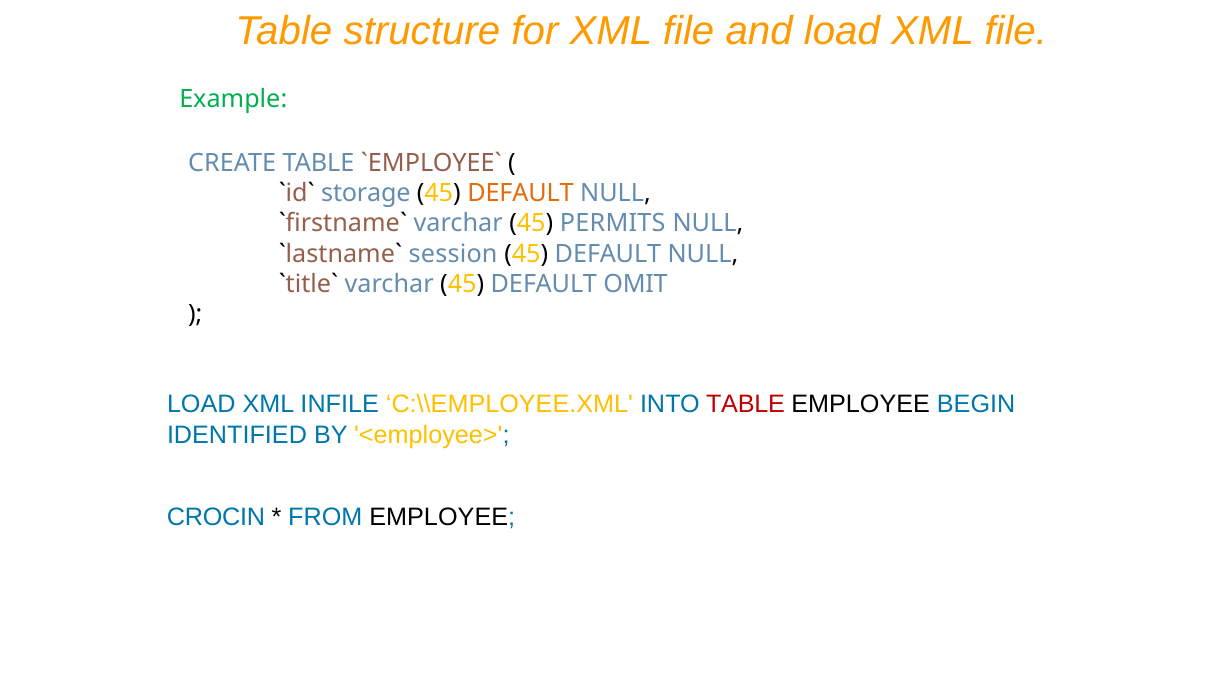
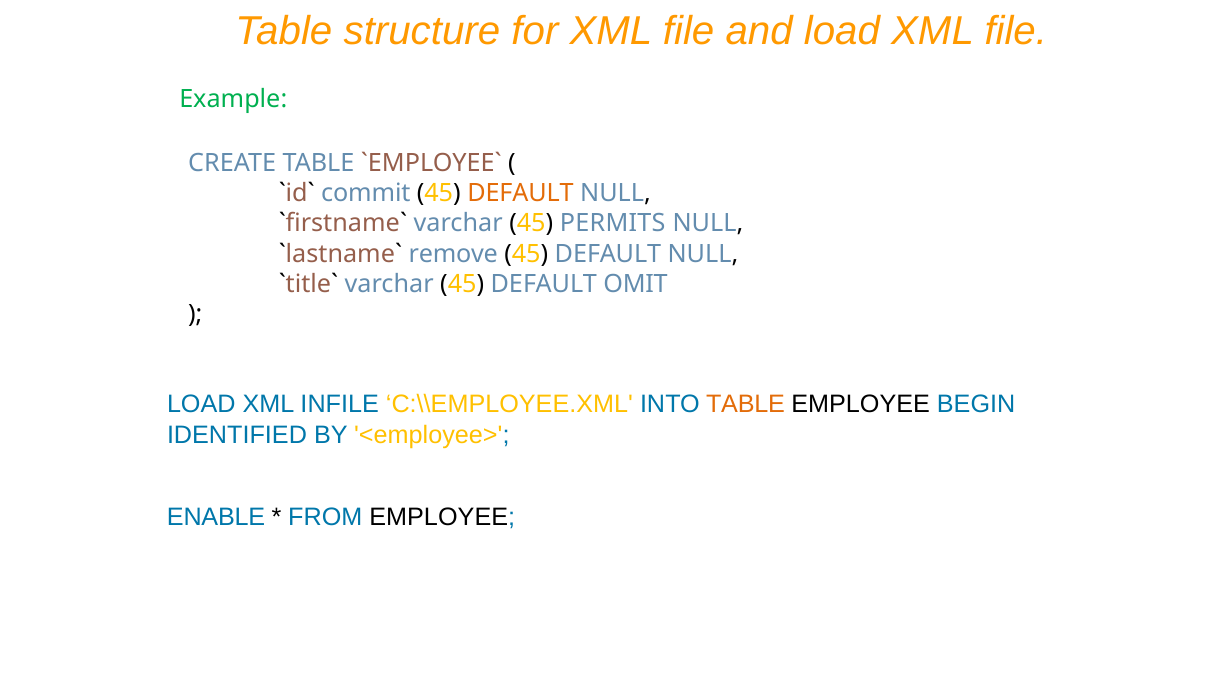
storage: storage -> commit (366, 193)
session: session -> remove (453, 253)
TABLE colour: red -> orange (745, 404)
CROCIN: CROCIN -> ENABLE (216, 517)
